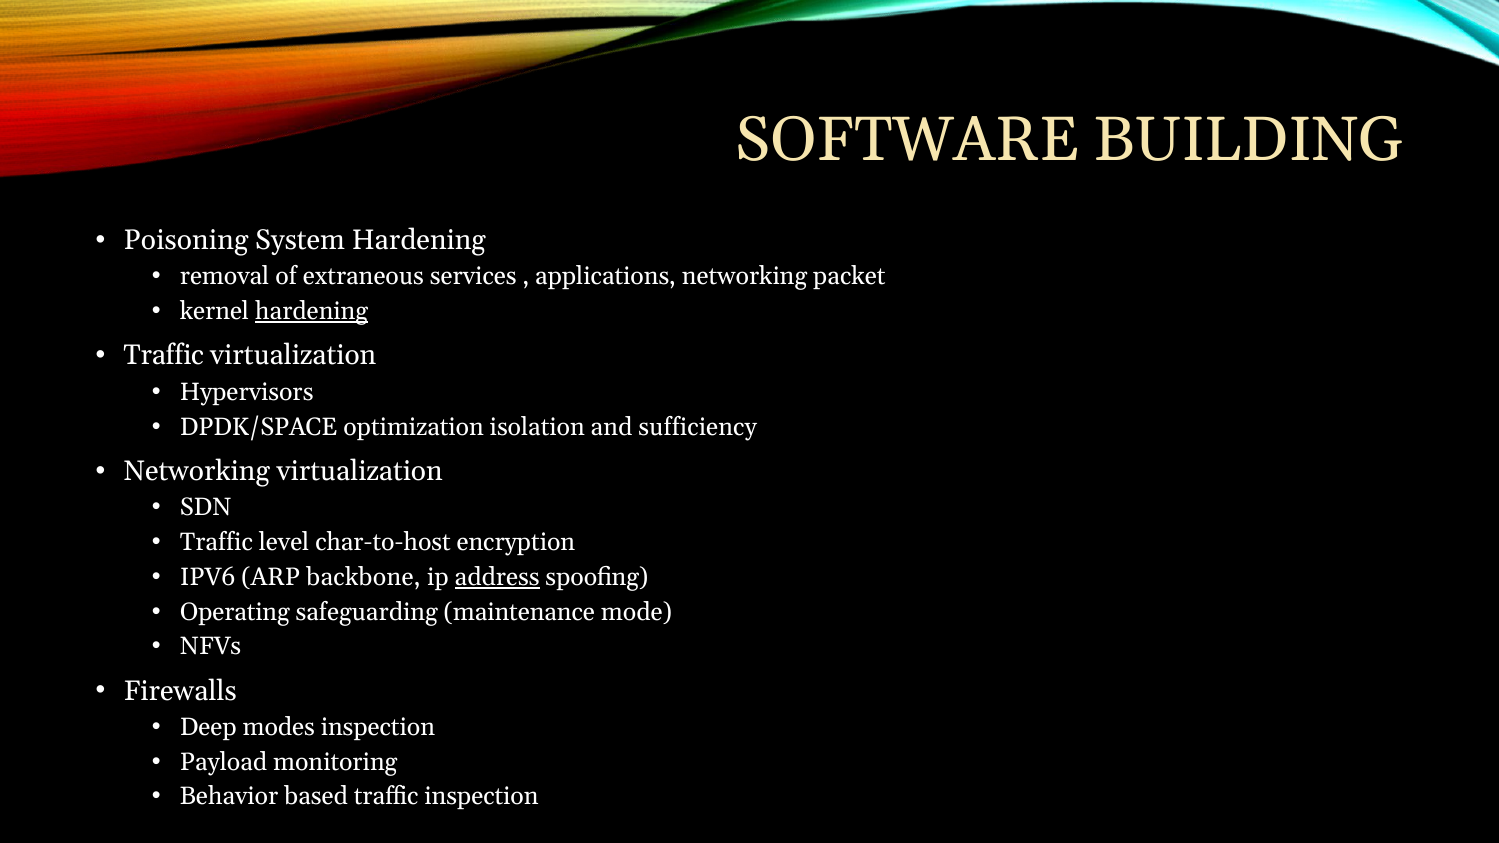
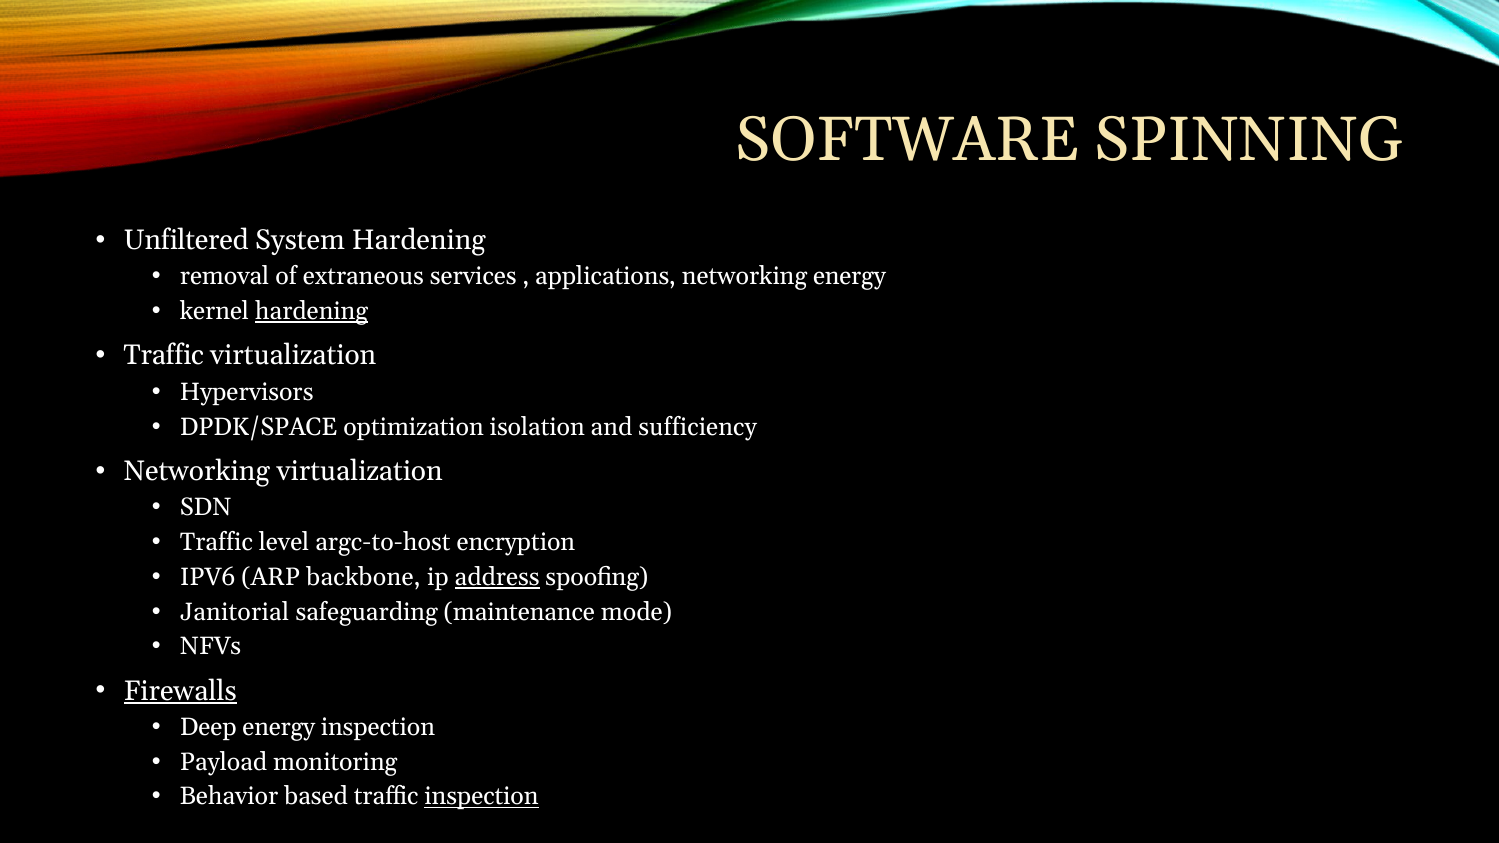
BUILDING: BUILDING -> SPINNING (1249, 140)
Poisoning: Poisoning -> Unfiltered (186, 240)
networking packet: packet -> energy (850, 277)
char-to-host: char-to-host -> argc-to-host (383, 542)
Operating: Operating -> Janitorial (235, 612)
Firewalls underline: none -> present (180, 691)
Deep modes: modes -> energy (279, 727)
inspection underline: none -> present (482, 797)
